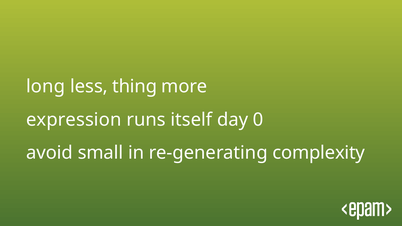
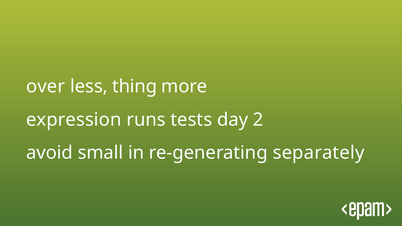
long: long -> over (46, 87)
itself: itself -> tests (191, 120)
0: 0 -> 2 (258, 120)
complexity: complexity -> separately (319, 153)
